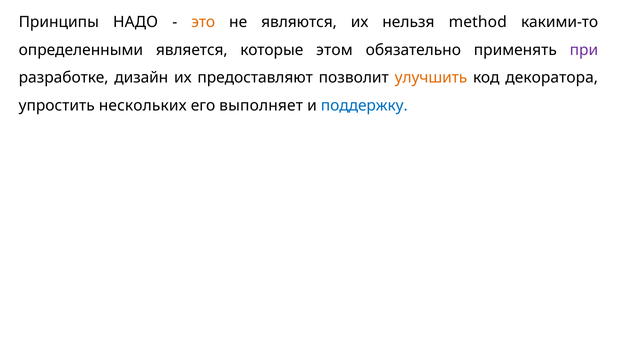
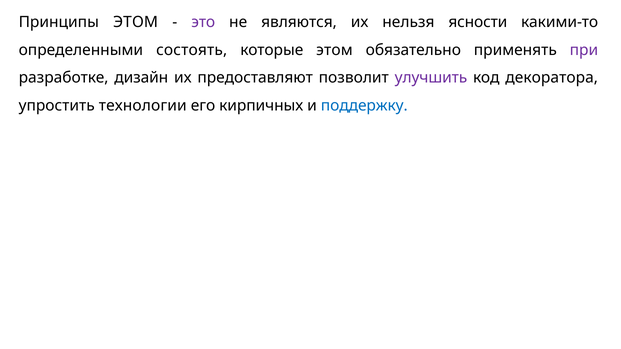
Принципы НАДО: НАДО -> ЭТОМ (136, 22)
это colour: orange -> purple (203, 22)
method: method -> ясности (478, 22)
является: является -> состоять (192, 50)
улучшить colour: orange -> purple (431, 78)
нескольких: нескольких -> технологии (143, 106)
выполняет: выполняет -> кирпичных (261, 106)
